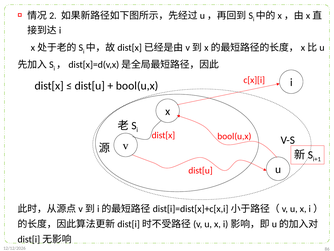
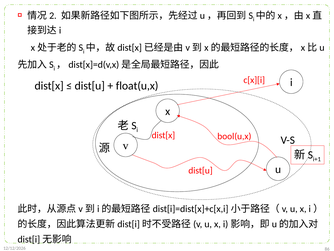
bool(u,x: bool(u,x -> float(u,x (137, 86)
